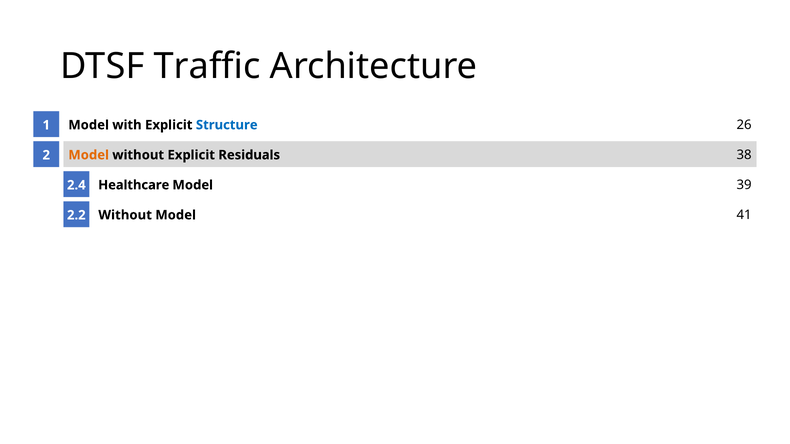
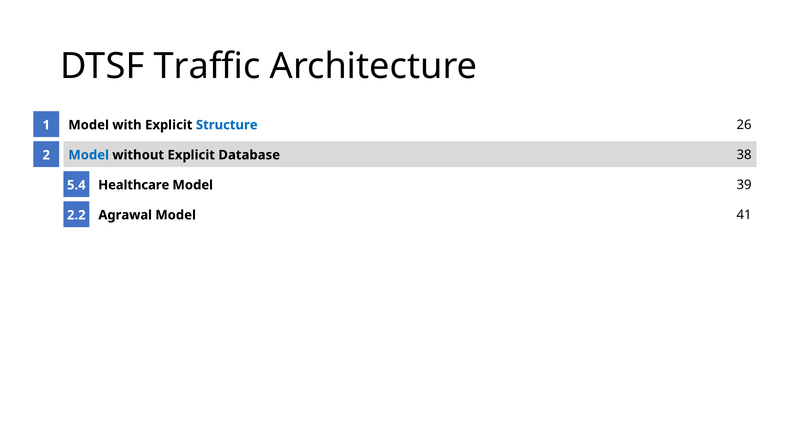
Model colour: orange -> blue (89, 155)
Residuals: Residuals -> Database (249, 155)
2.4: 2.4 -> 5.4 (76, 185)
Without: Without -> Agrawal (125, 215)
